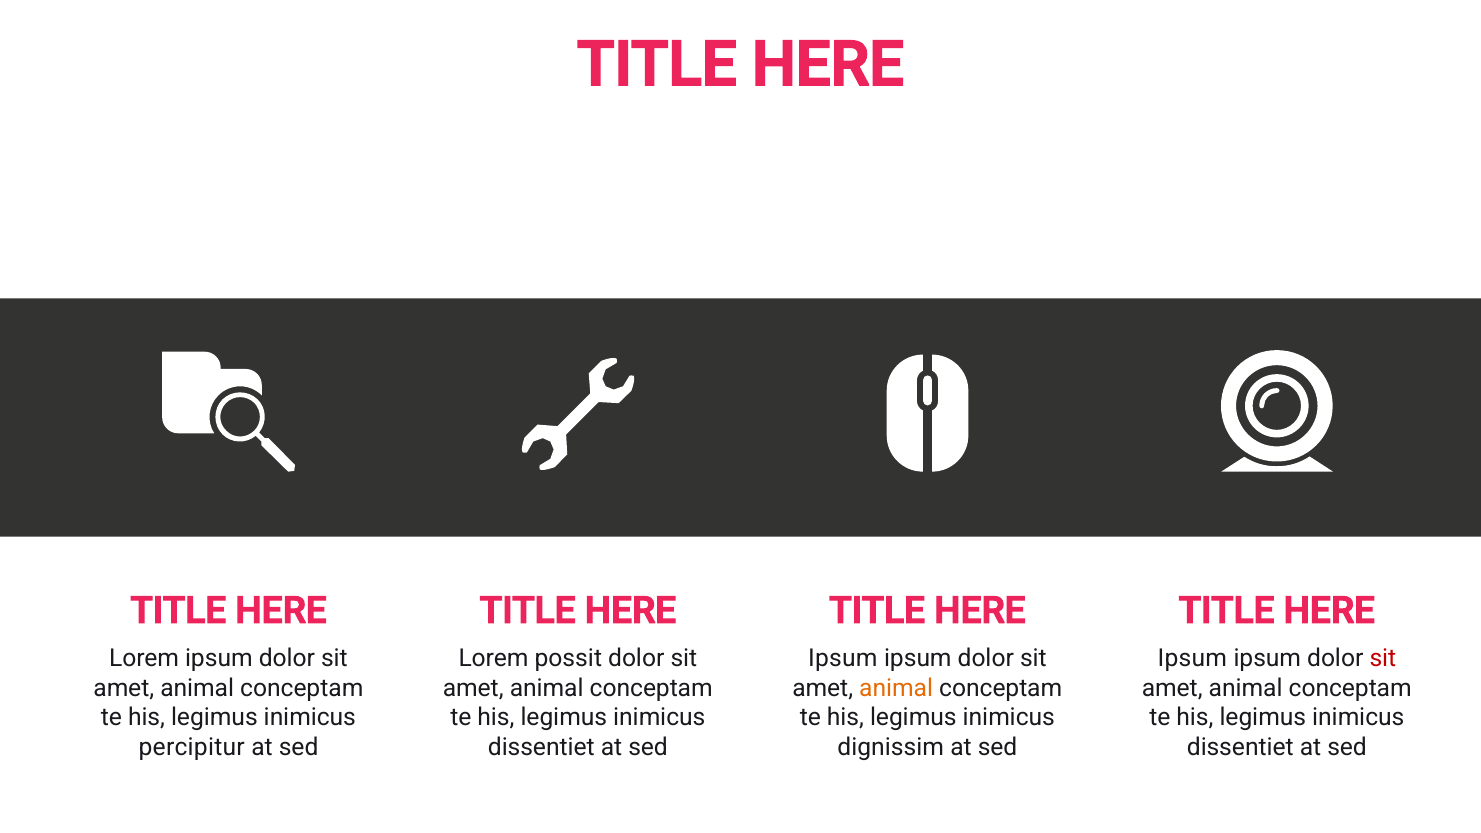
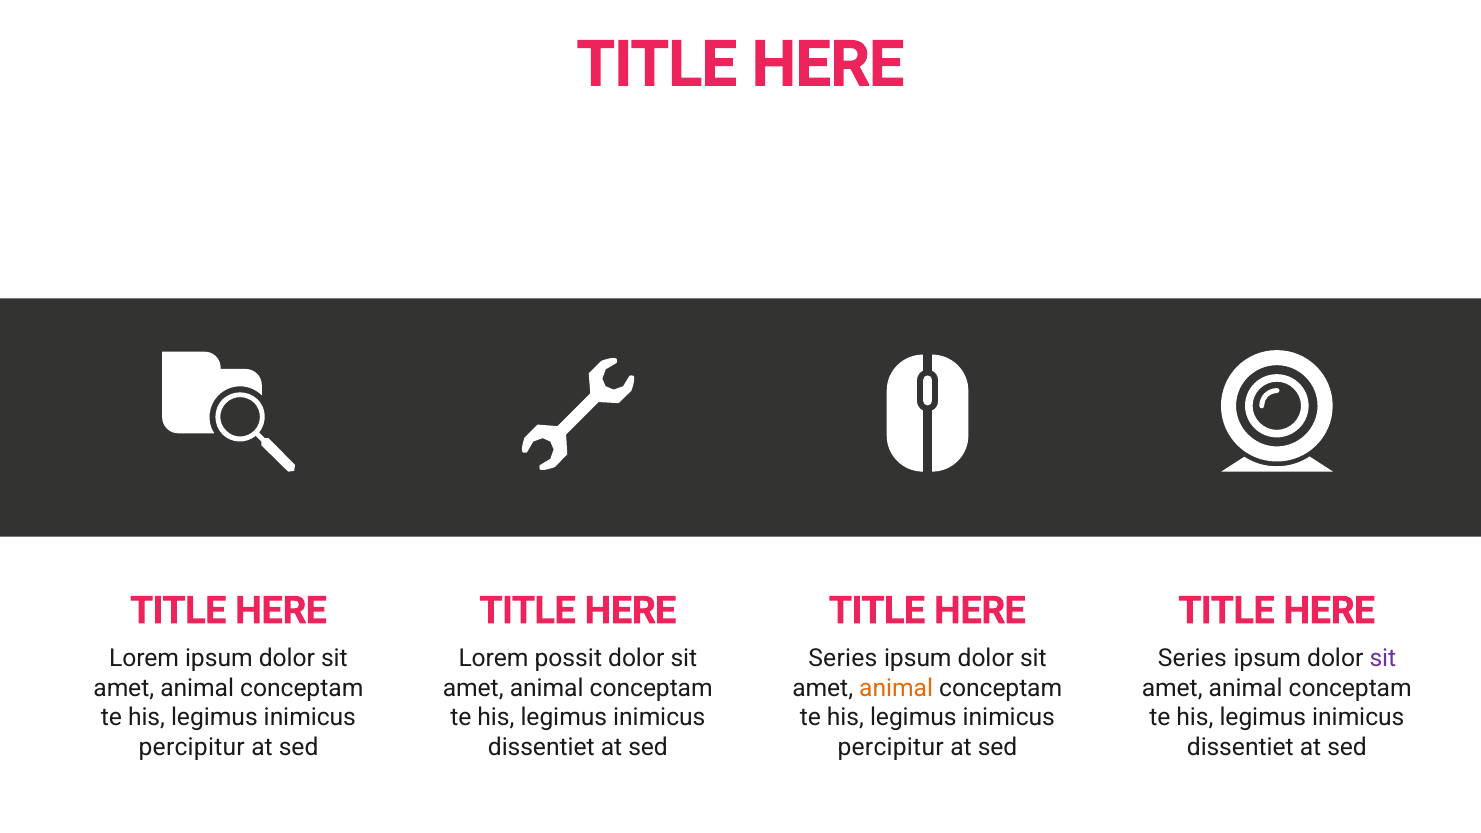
Ipsum: Ipsum -> Series (843, 658)
Ipsum: Ipsum -> Series (1192, 658)
sit colour: red -> purple (1383, 658)
dignissim: dignissim -> percipitur (891, 747)
